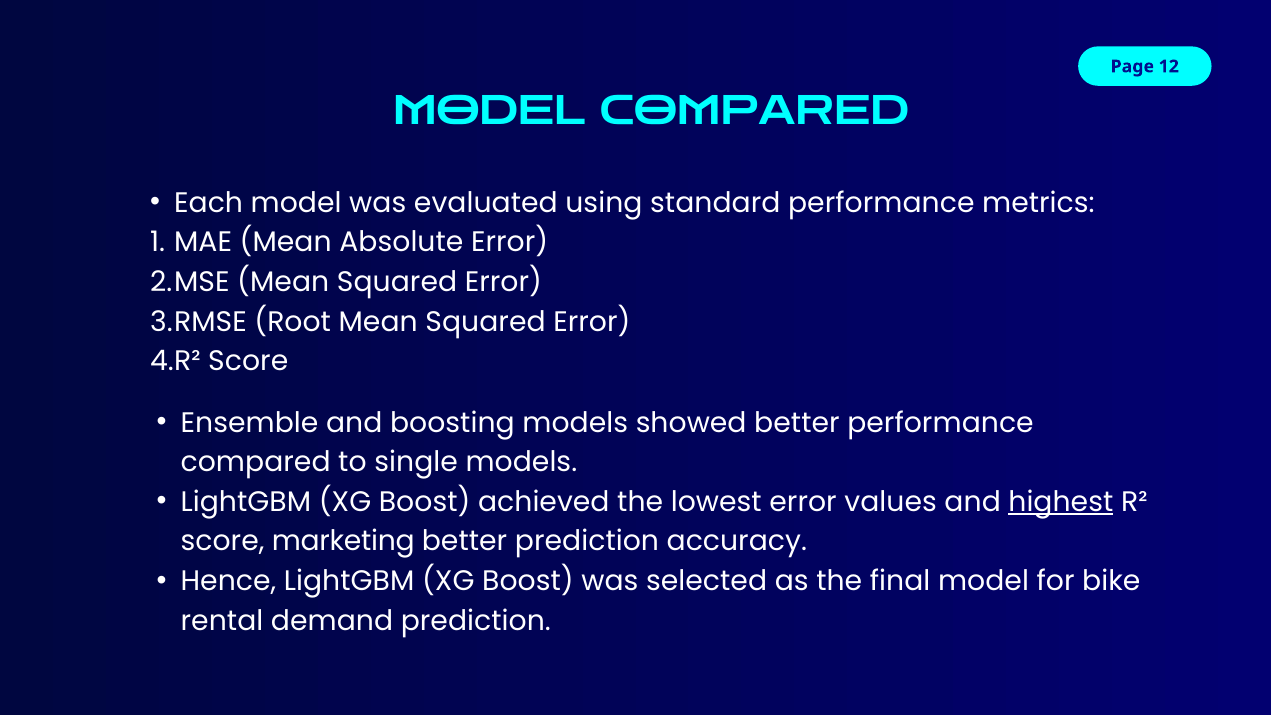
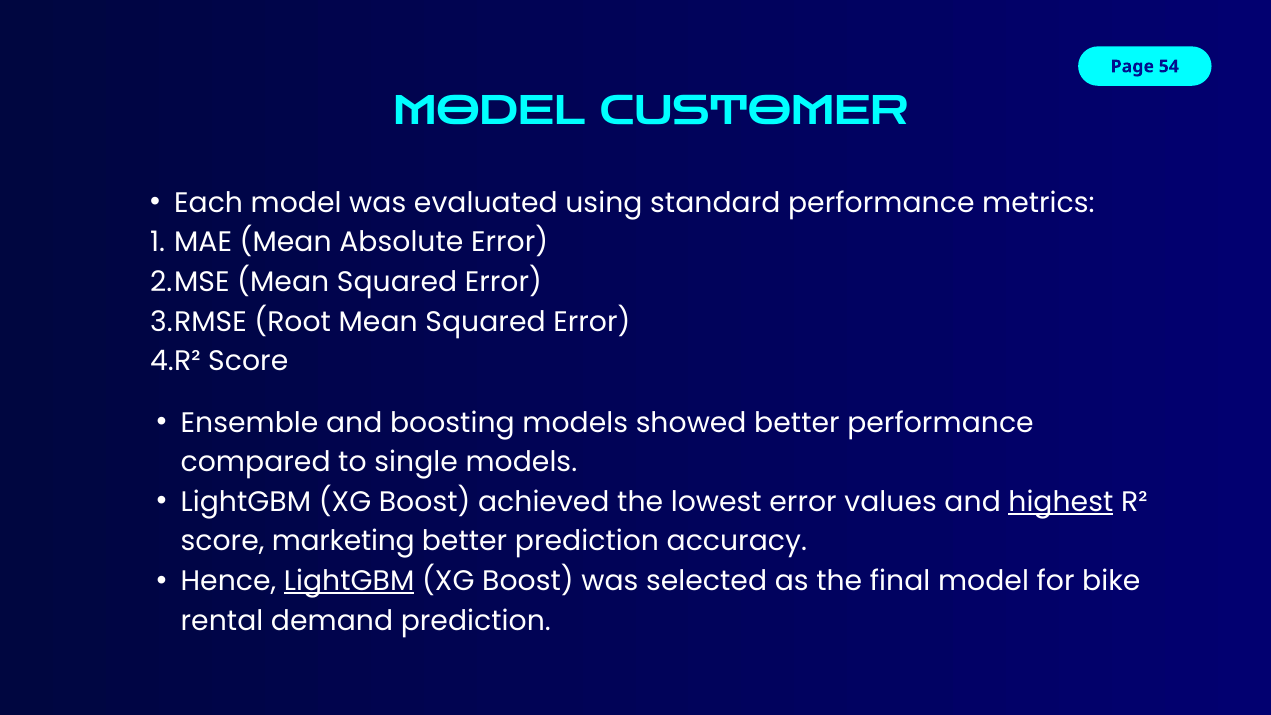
12: 12 -> 54 (1169, 66)
MODEL COMPARED: COMPARED -> CUSTOMER (754, 111)
LightGBM underline: none -> present (349, 581)
